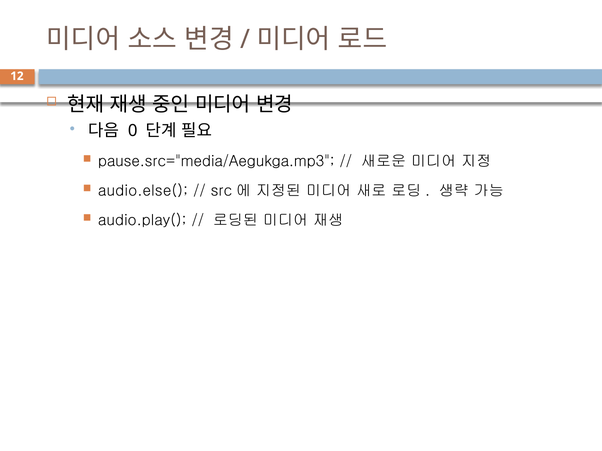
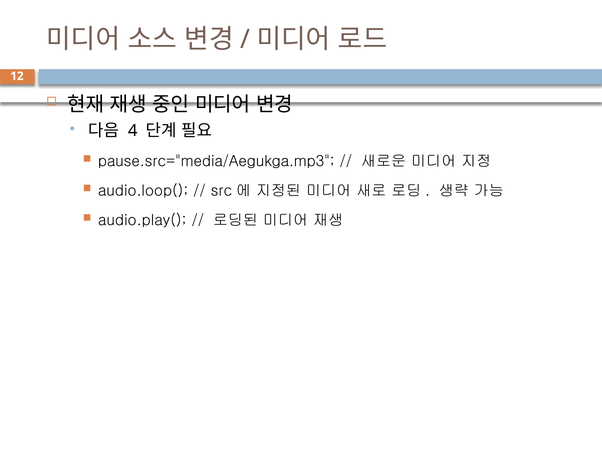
0: 0 -> 4 (133, 131)
audio.else(: audio.else( -> audio.loop( (143, 191)
